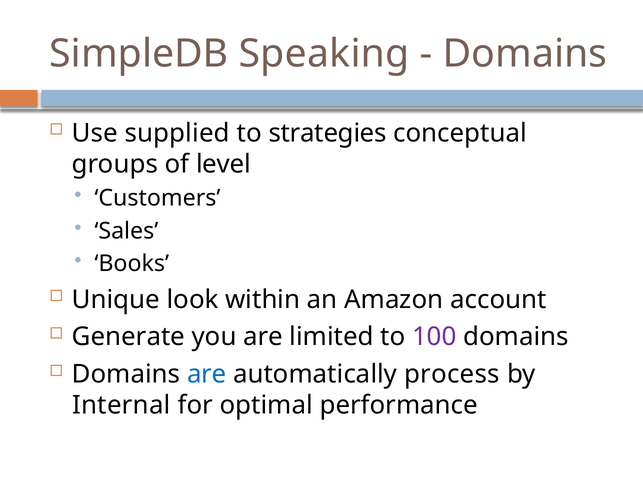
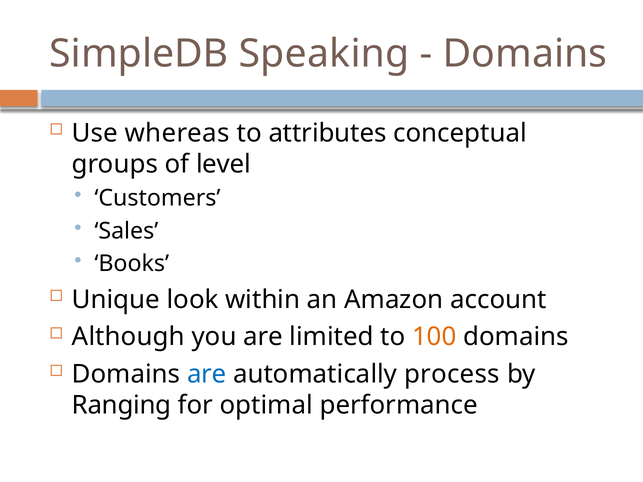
supplied: supplied -> whereas (177, 133)
strategies: strategies -> attributes (328, 133)
Generate: Generate -> Although (128, 337)
100 colour: purple -> orange (434, 337)
Internal: Internal -> Ranging (122, 406)
